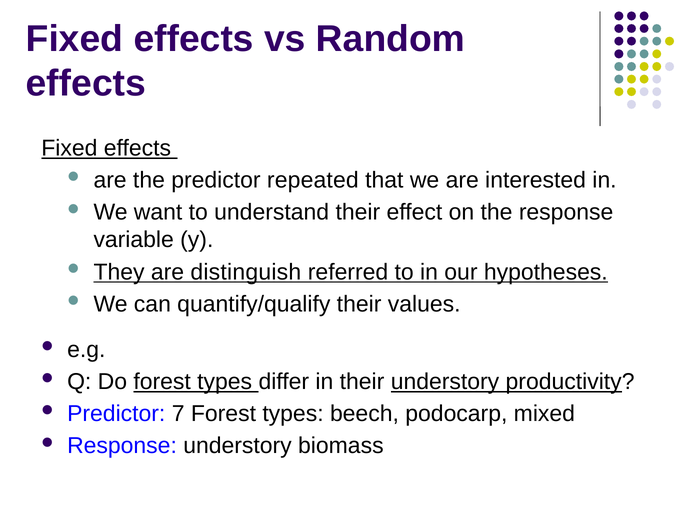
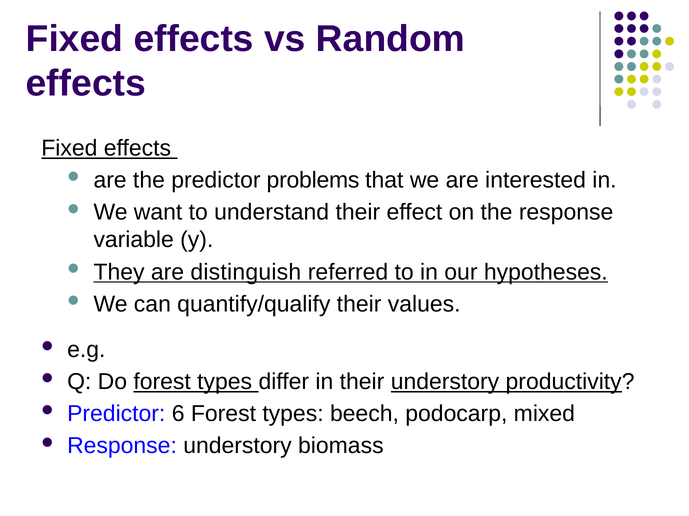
repeated: repeated -> problems (313, 181)
7: 7 -> 6 (178, 414)
